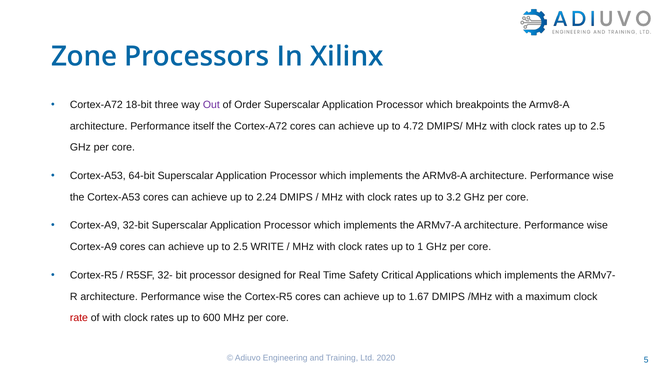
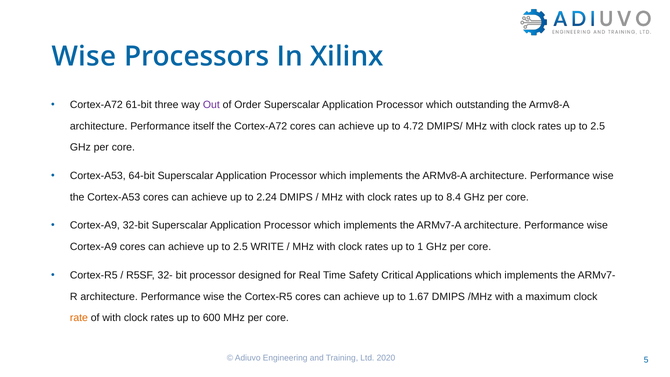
Zone: Zone -> Wise (84, 56)
18-bit: 18-bit -> 61-bit (139, 105)
breakpoints: breakpoints -> outstanding (482, 105)
3.2: 3.2 -> 8.4 (454, 197)
rate colour: red -> orange (79, 318)
